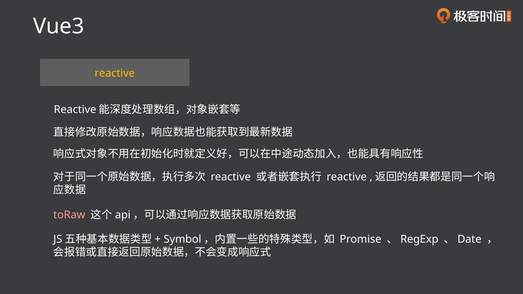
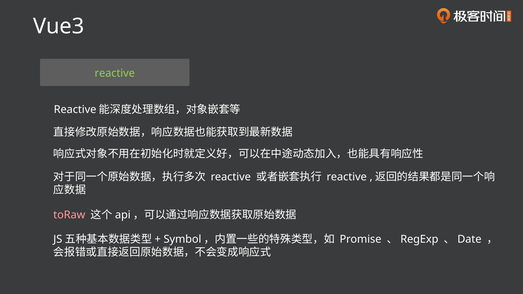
reactive colour: yellow -> light green (115, 73)
